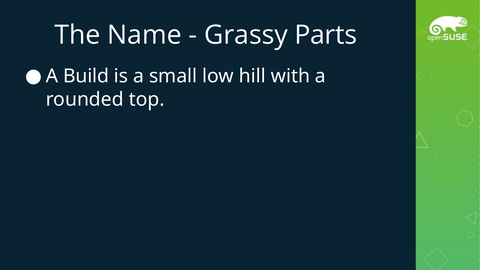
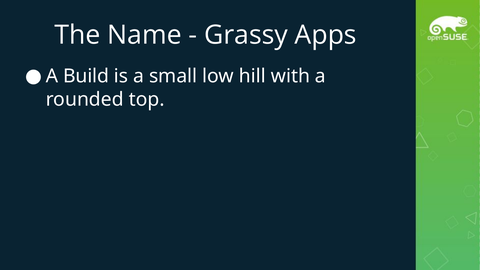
Parts: Parts -> Apps (326, 35)
